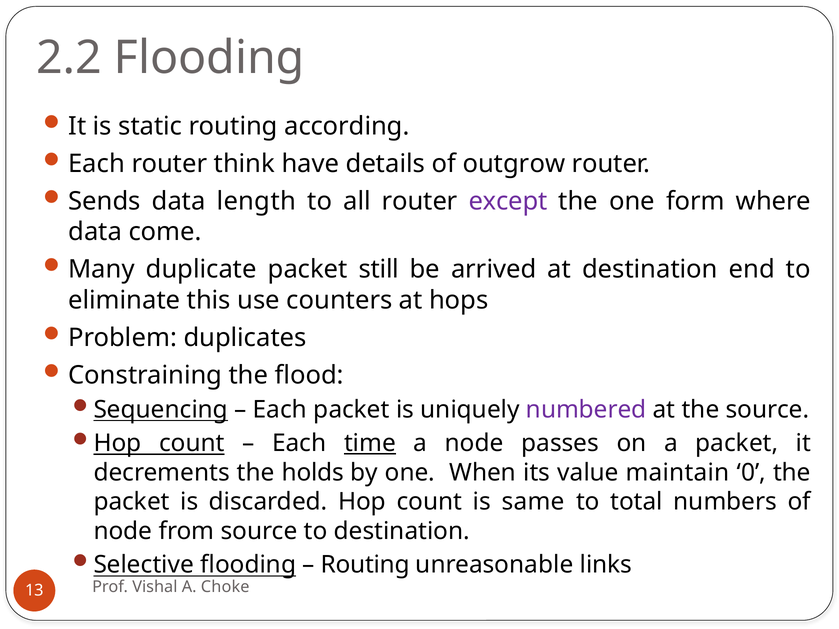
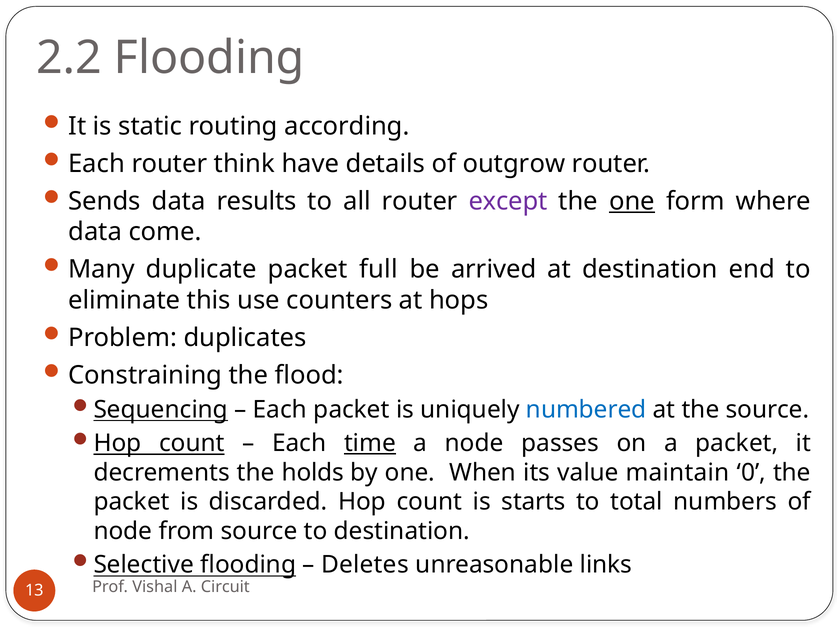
length: length -> results (257, 201)
one underline: none -> present (632, 201)
still: still -> full (379, 270)
numbered colour: purple -> blue (586, 410)
same: same -> starts (534, 502)
Routing: Routing -> Deletes (365, 565)
Choke: Choke -> Circuit (225, 587)
